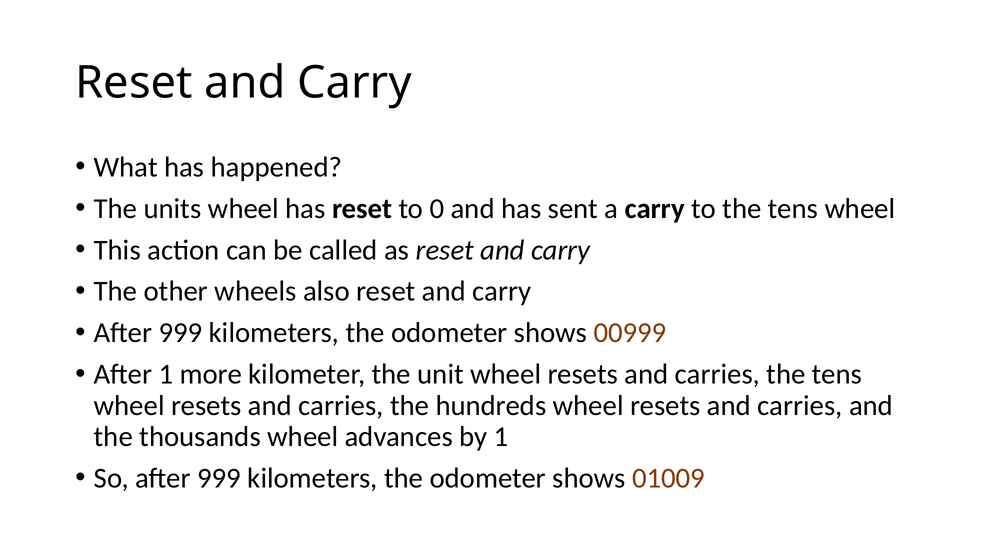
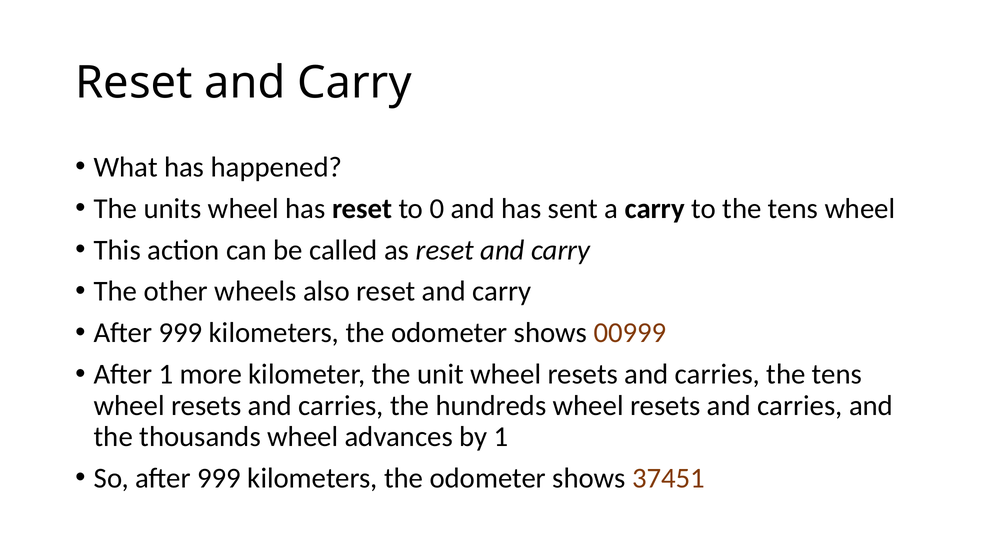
01009: 01009 -> 37451 (668, 478)
